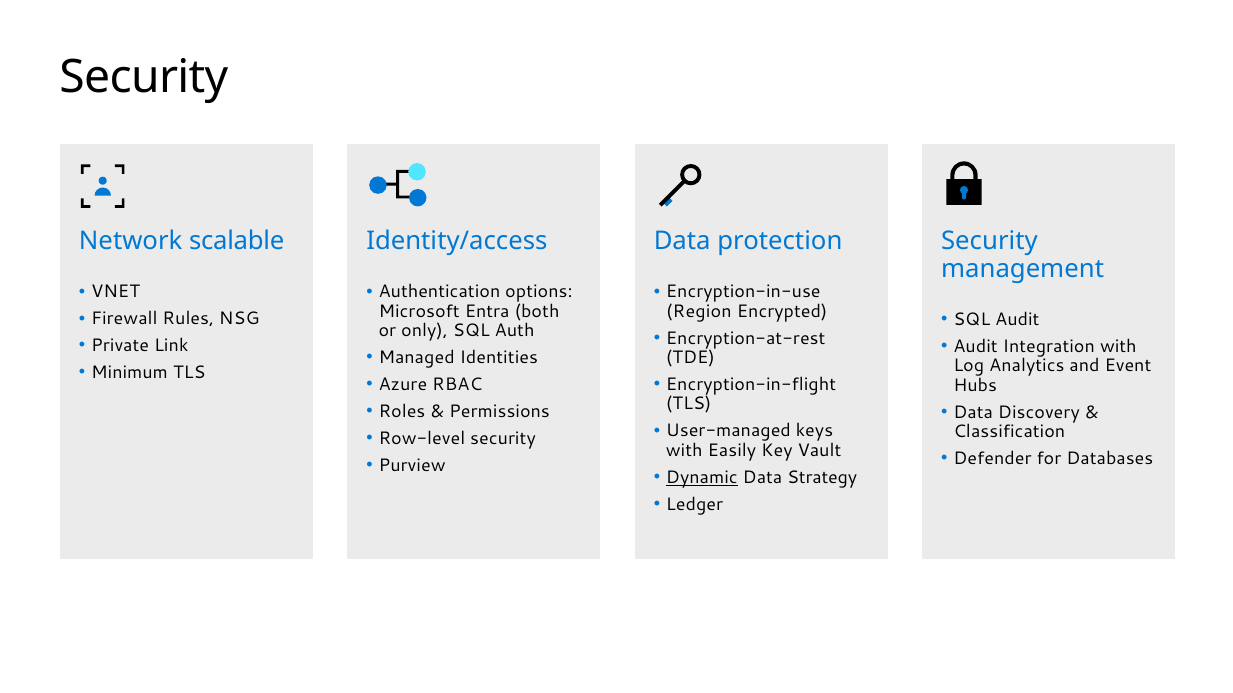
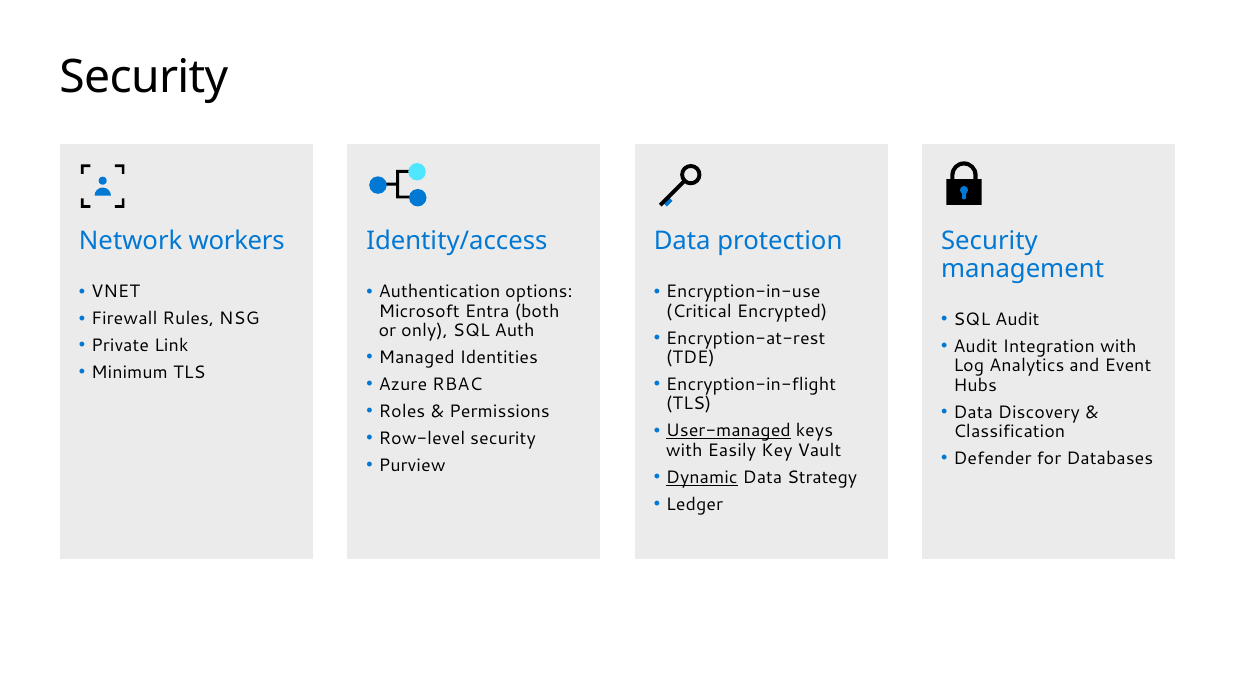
scalable: scalable -> workers (237, 241)
Region: Region -> Critical (699, 311)
User-managed underline: none -> present (728, 431)
